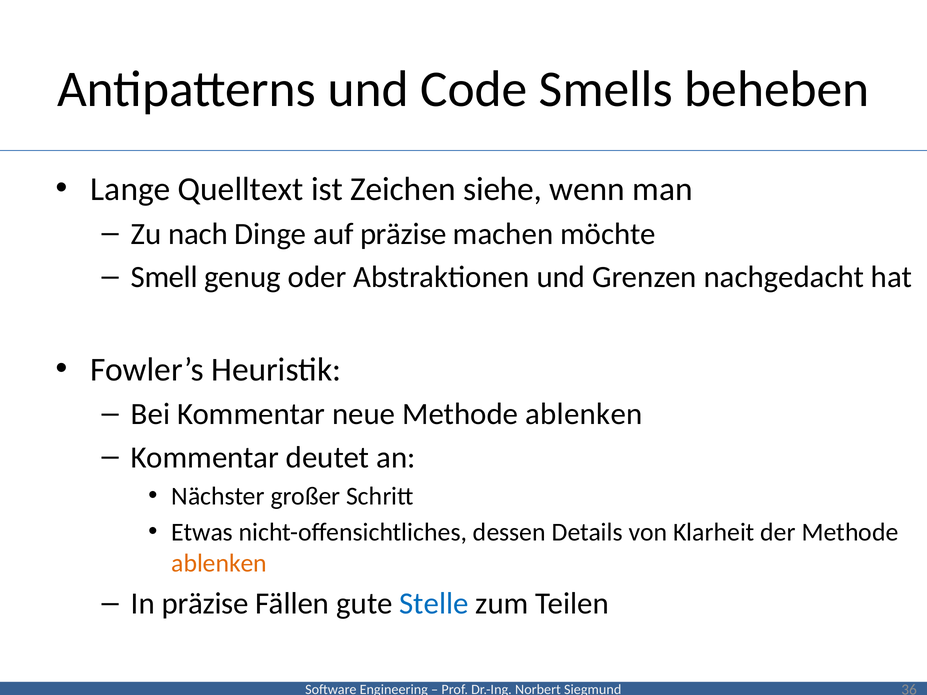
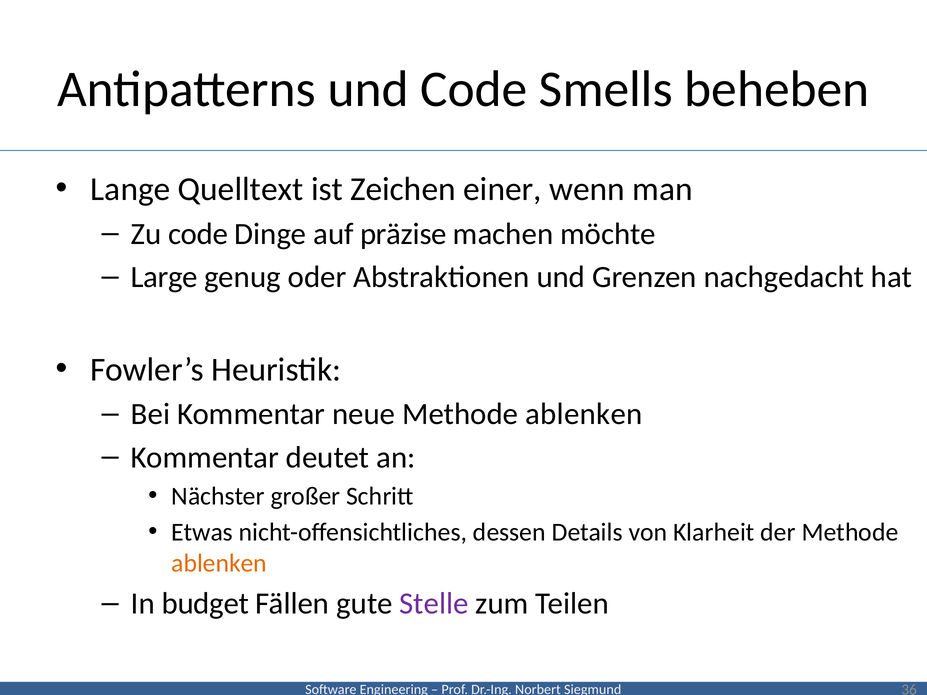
siehe: siehe -> einer (503, 189)
Zu nach: nach -> code (198, 234)
Smell: Smell -> Large (164, 277)
In präzise: präzise -> budget (205, 604)
Stelle colour: blue -> purple (434, 604)
